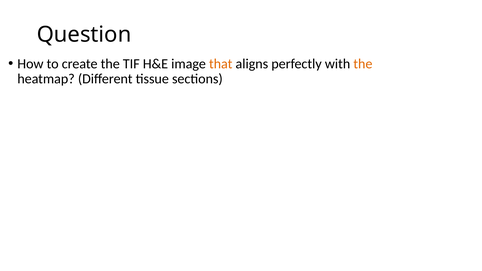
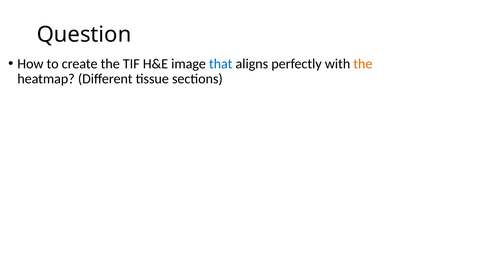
that colour: orange -> blue (221, 64)
